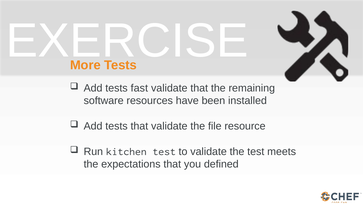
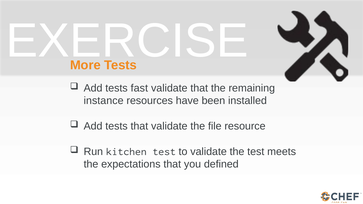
software: software -> instance (104, 101)
